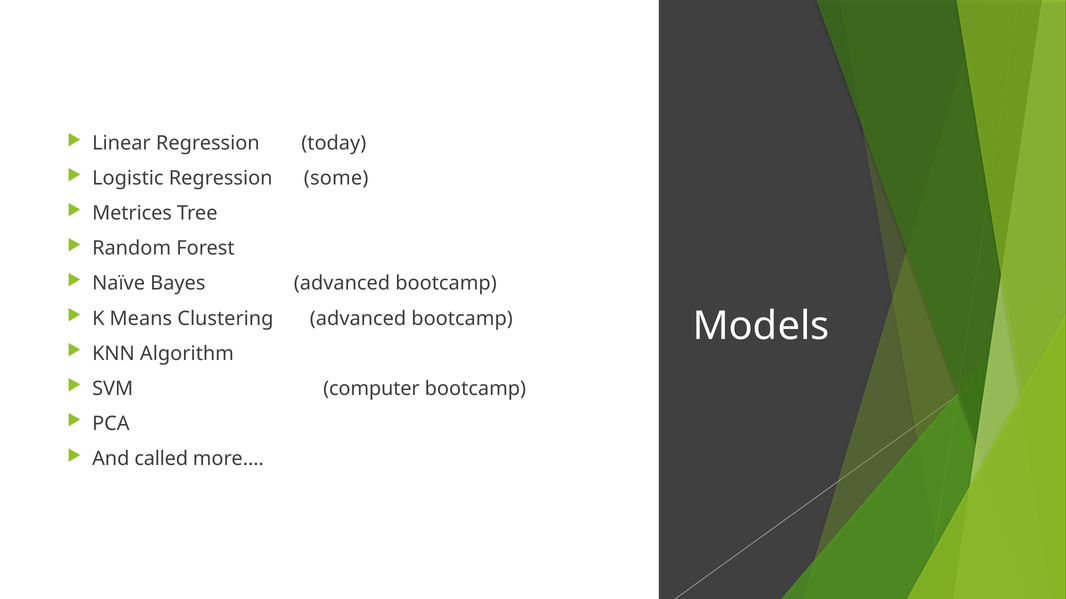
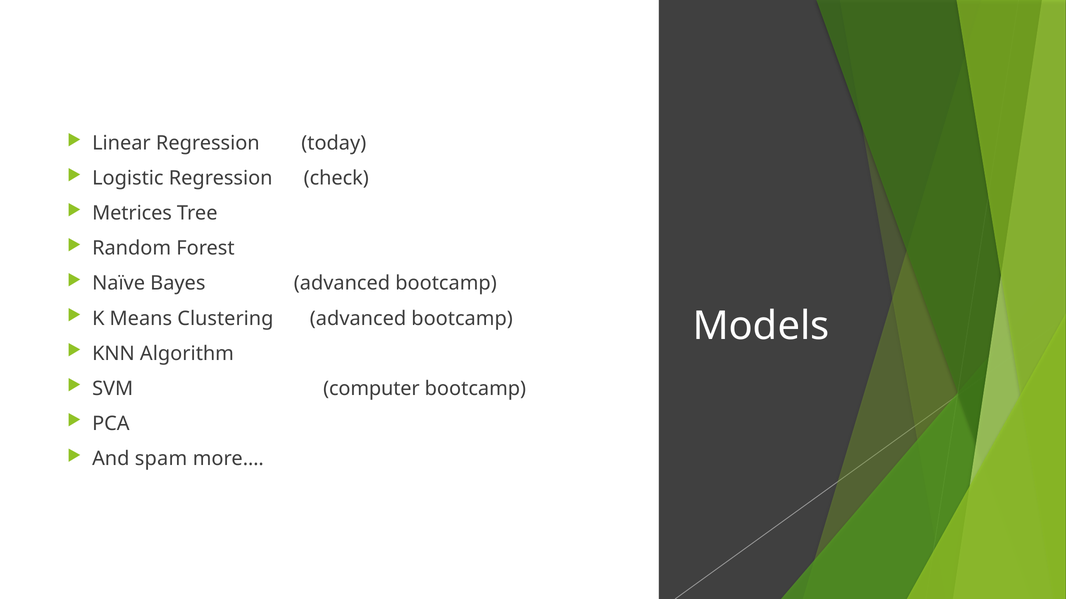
some: some -> check (336, 178)
called: called -> spam (161, 459)
